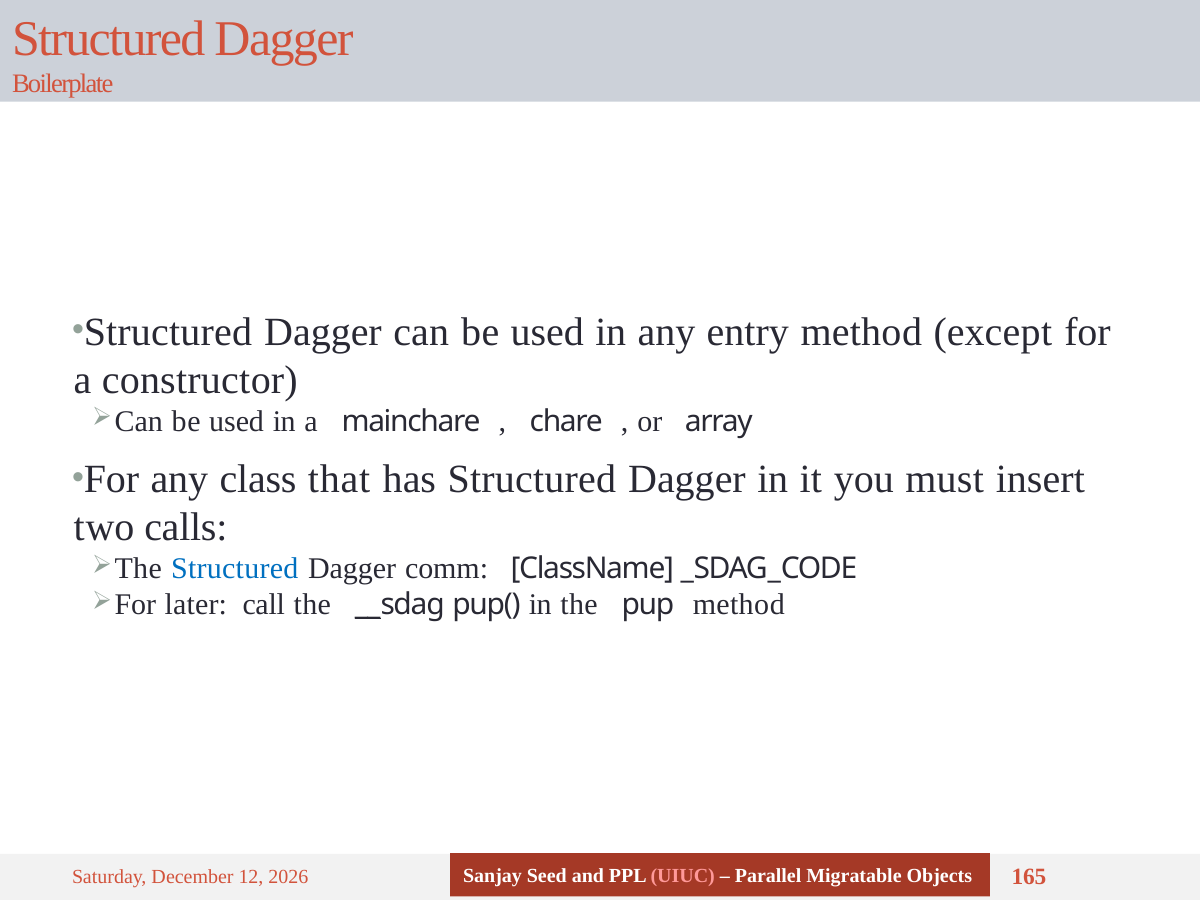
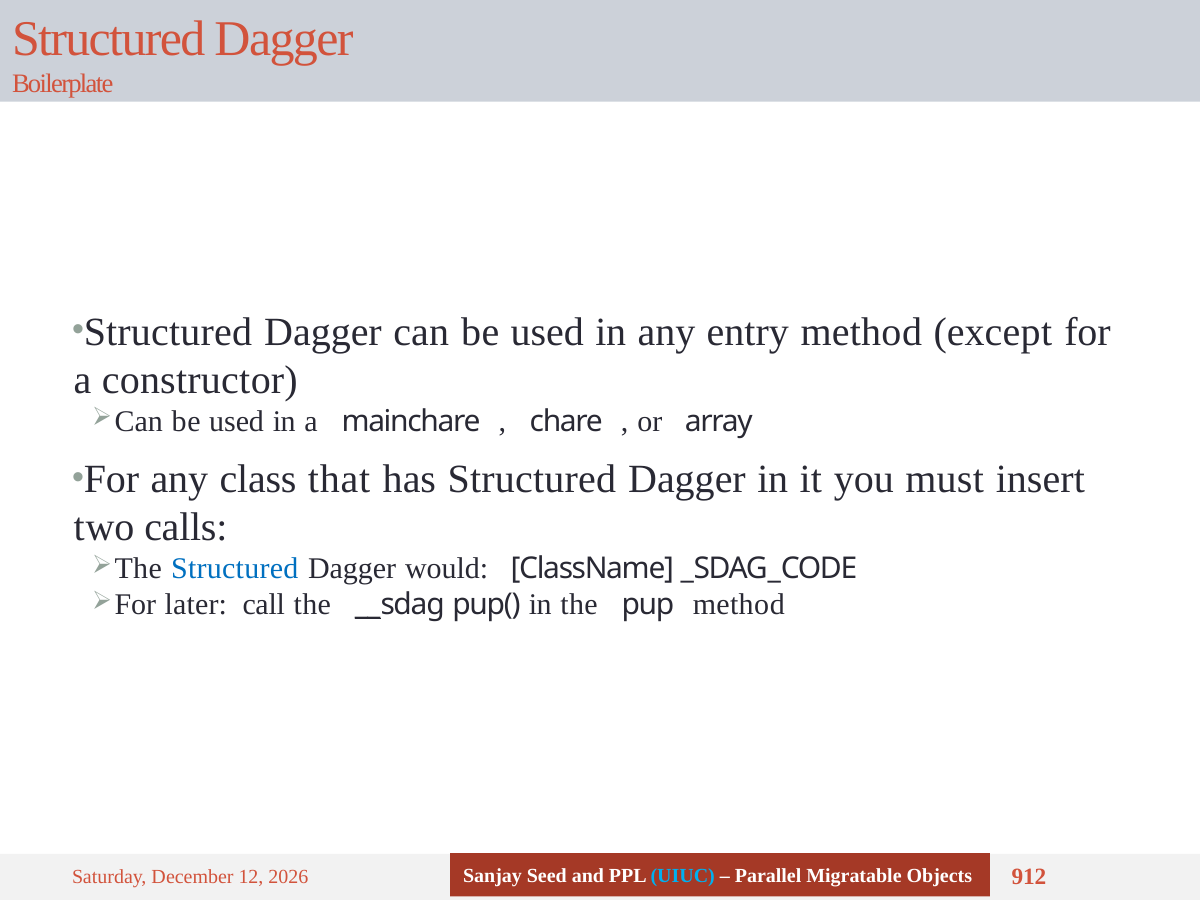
comm: comm -> would (447, 569)
UIUC colour: pink -> light blue (683, 876)
165: 165 -> 912 (1029, 877)
